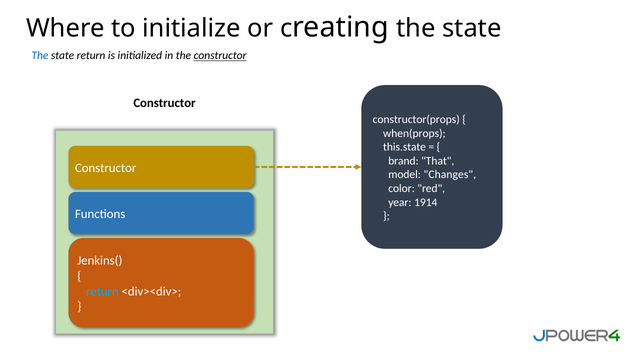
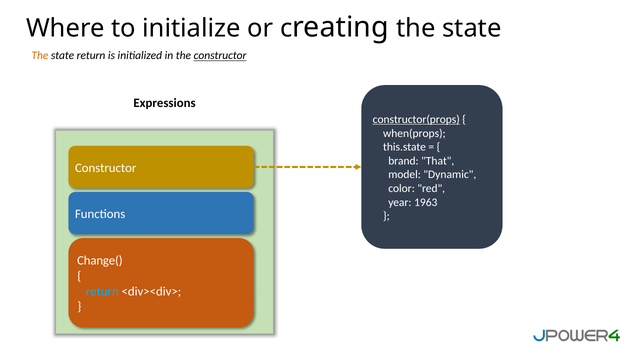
The colour: blue -> orange (40, 56)
Constructor: Constructor -> Expressions (164, 103)
constructor(props underline: none -> present (416, 119)
Changes: Changes -> Dynamic (450, 174)
1914: 1914 -> 1963 (426, 202)
Jenkins(: Jenkins( -> Change( (100, 260)
